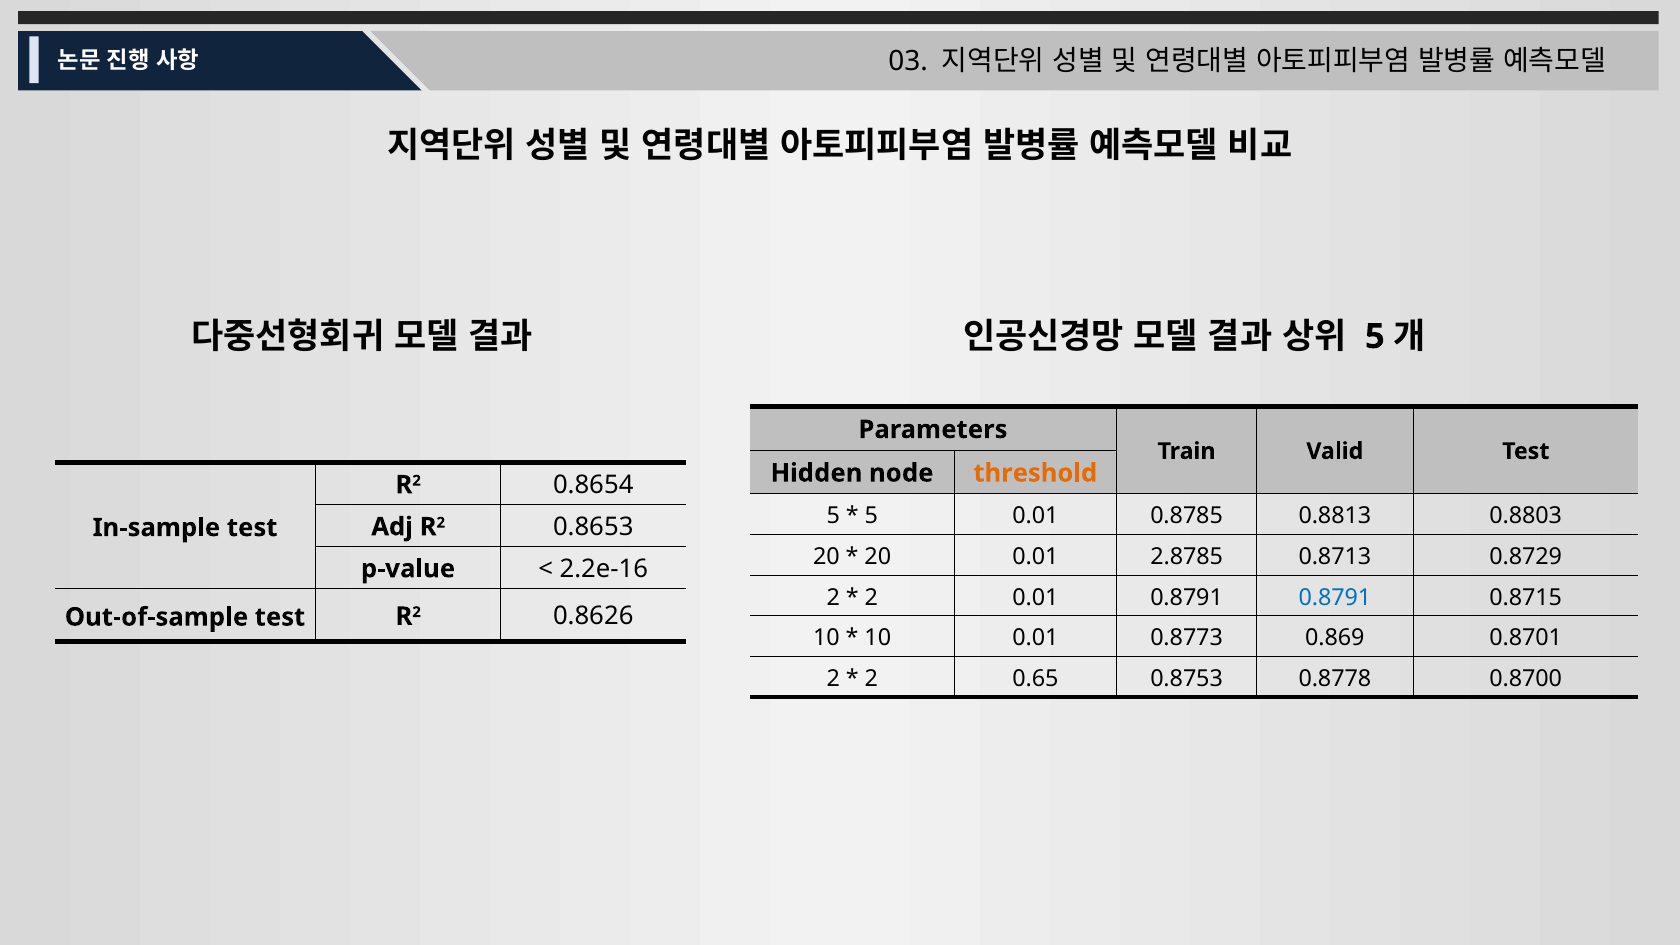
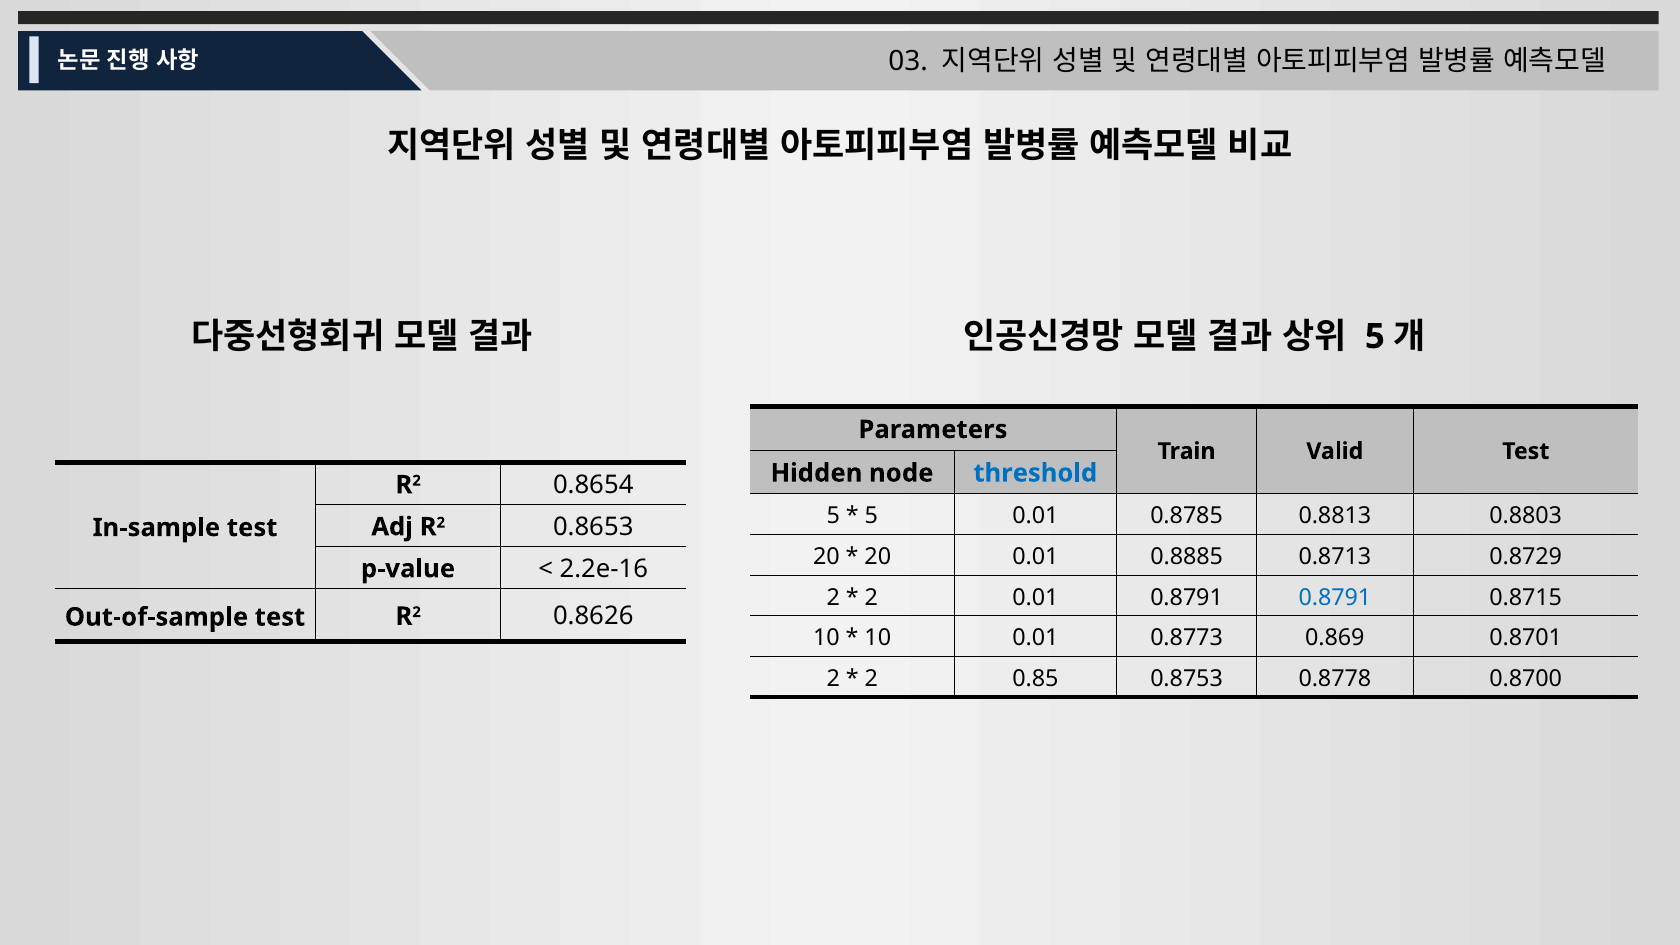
threshold colour: orange -> blue (1035, 473)
2.8785: 2.8785 -> 0.8885 (1187, 557)
0.65: 0.65 -> 0.85 (1036, 679)
